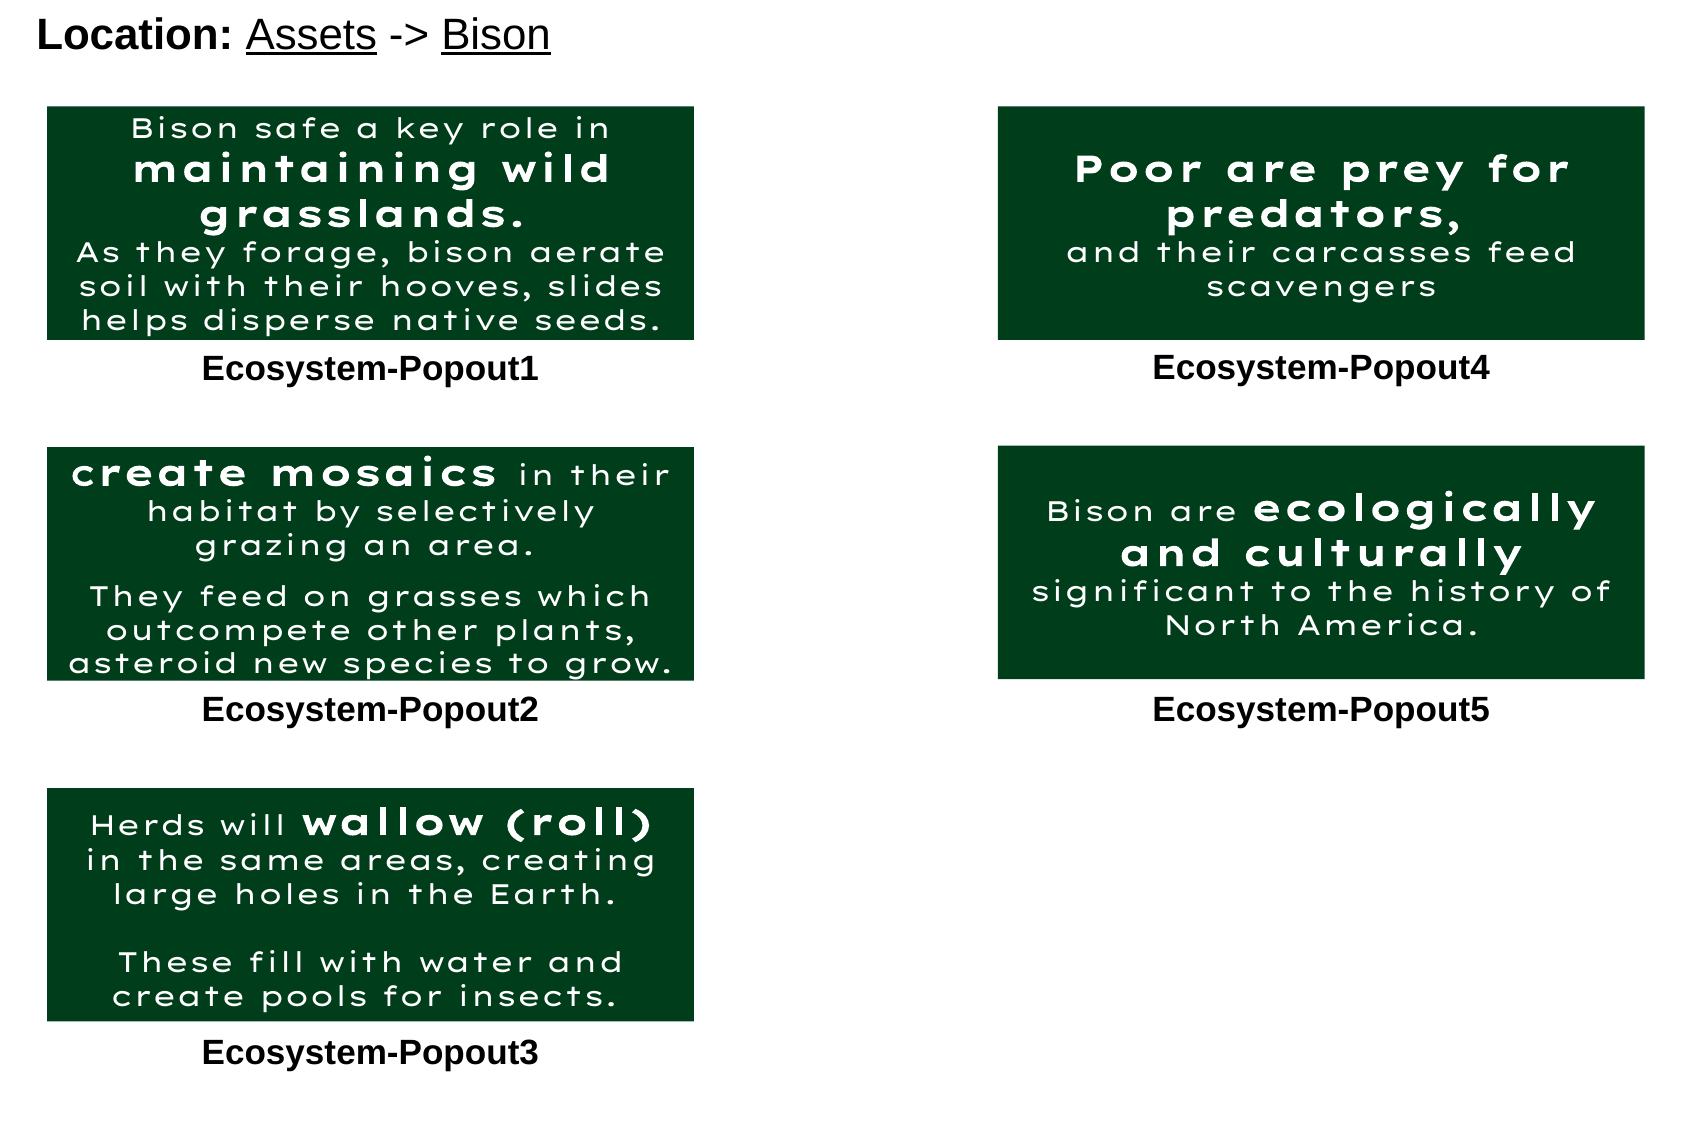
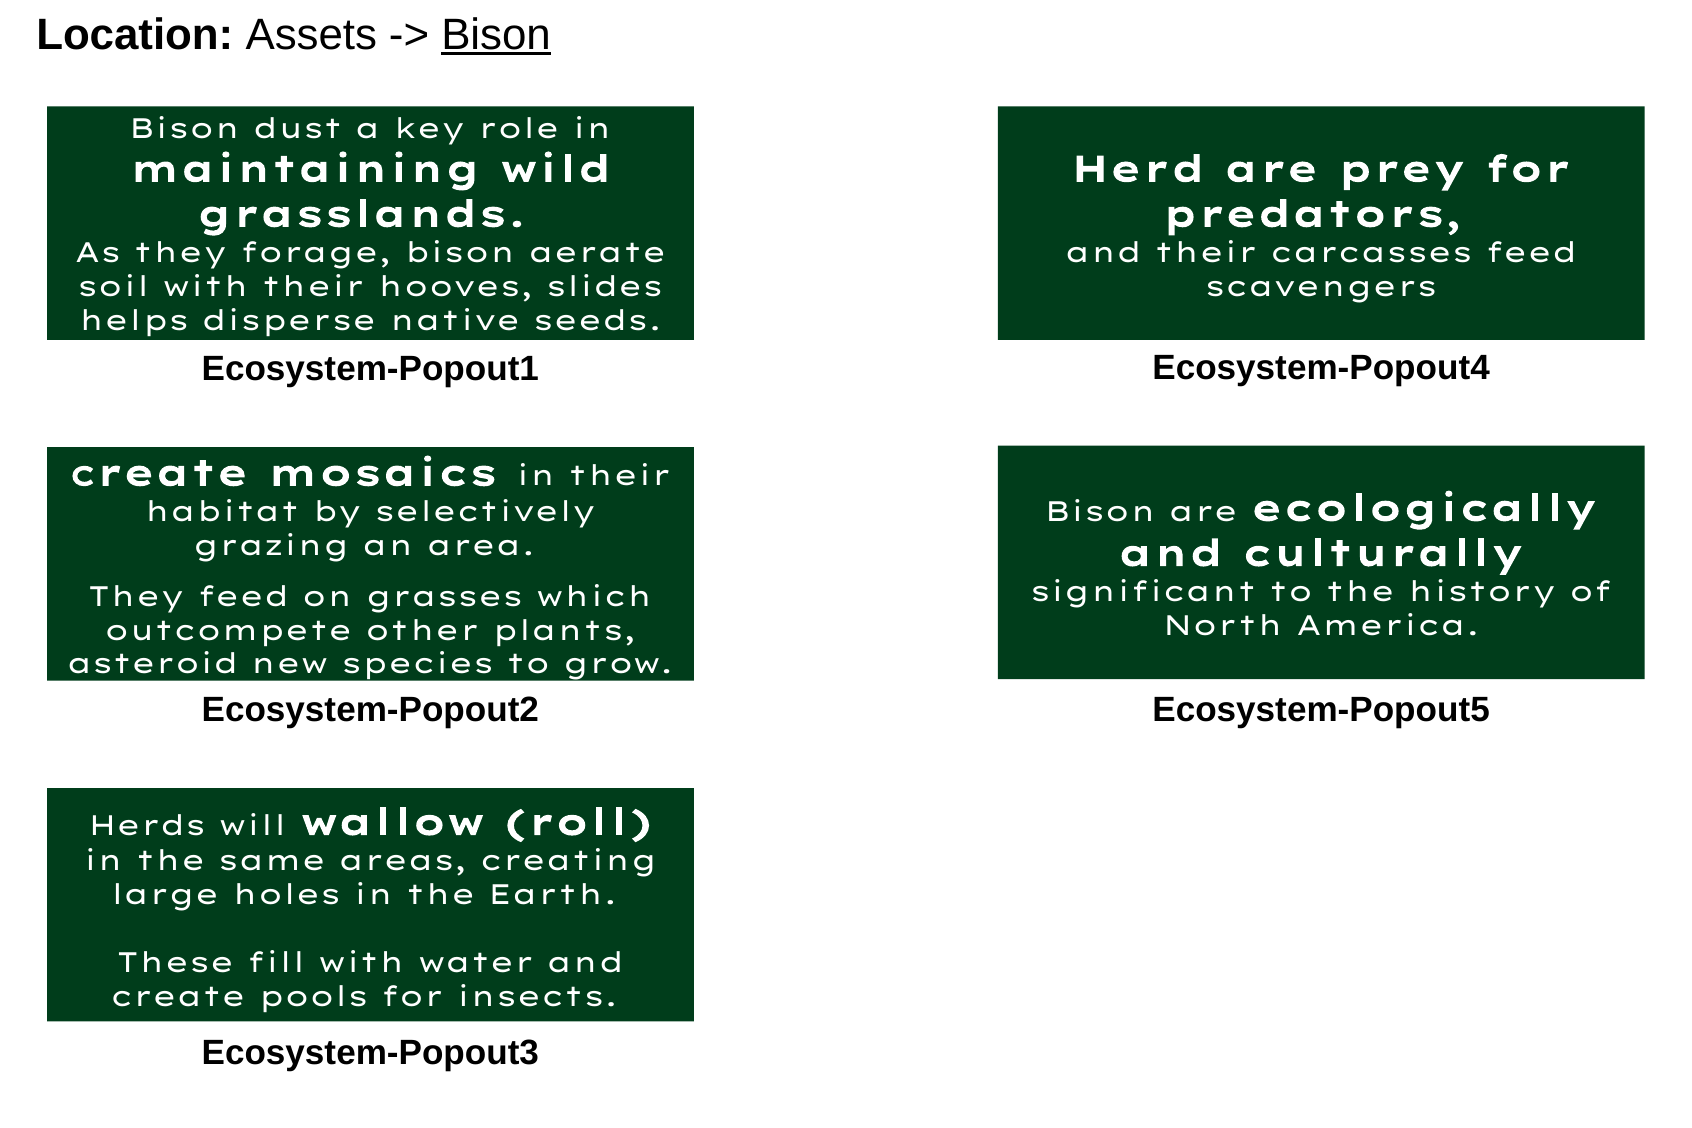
Assets underline: present -> none (311, 35)
safe: safe -> dust (298, 129)
Poor: Poor -> Herd (1138, 169)
